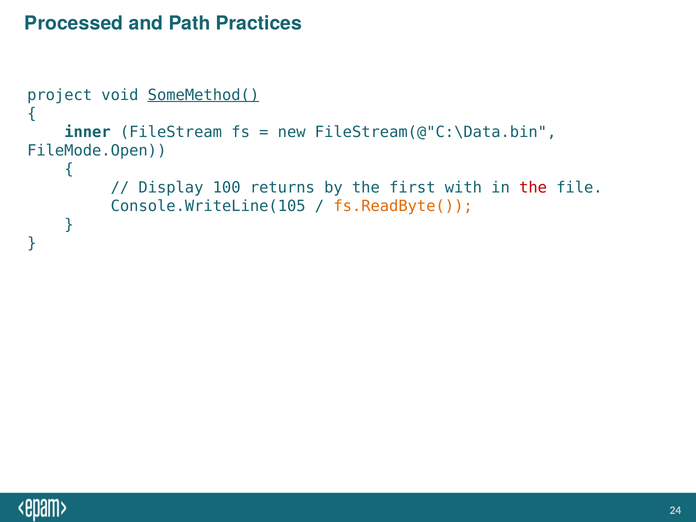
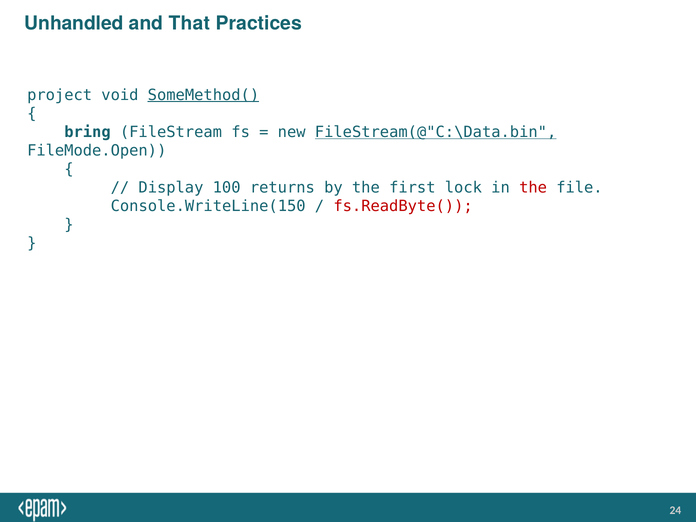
Processed: Processed -> Unhandled (74, 23)
Path: Path -> That (189, 23)
inner: inner -> bring (87, 132)
FileStream(@"C:\Data.bin underline: none -> present (436, 132)
with: with -> lock (463, 188)
Console.WriteLine(105: Console.WriteLine(105 -> Console.WriteLine(150 (208, 206)
fs.ReadByte( colour: orange -> red (403, 206)
